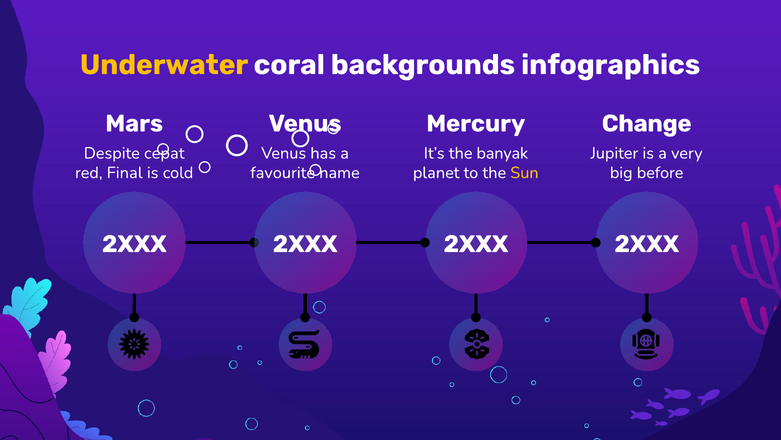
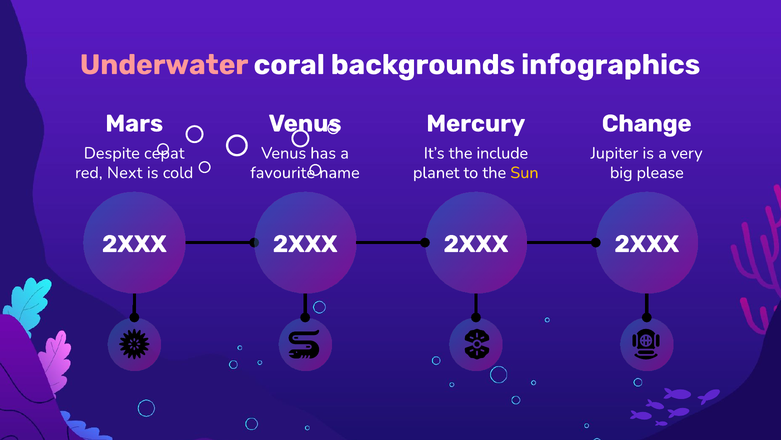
Underwater colour: yellow -> pink (164, 65)
banyak: banyak -> include (502, 153)
Final: Final -> Next (125, 172)
before: before -> please (660, 172)
